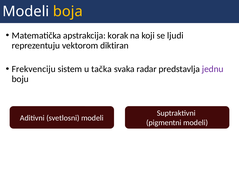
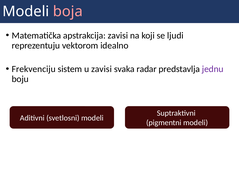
boja colour: yellow -> pink (68, 11)
apstrakcija korak: korak -> zavisi (118, 35)
diktiran: diktiran -> idealno (114, 46)
u tačka: tačka -> zavisi (102, 69)
